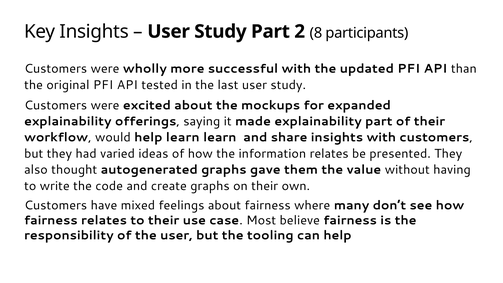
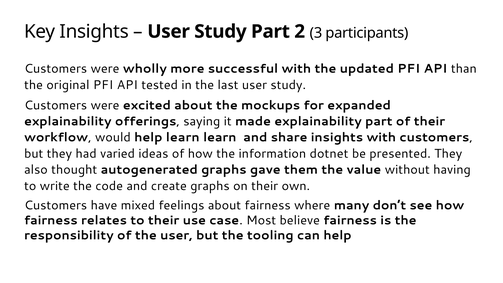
8: 8 -> 3 (316, 33)
information relates: relates -> dotnet (329, 154)
